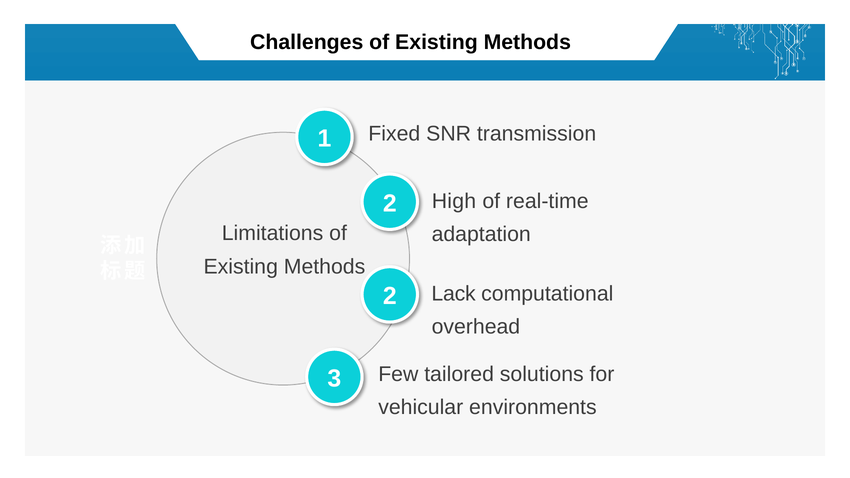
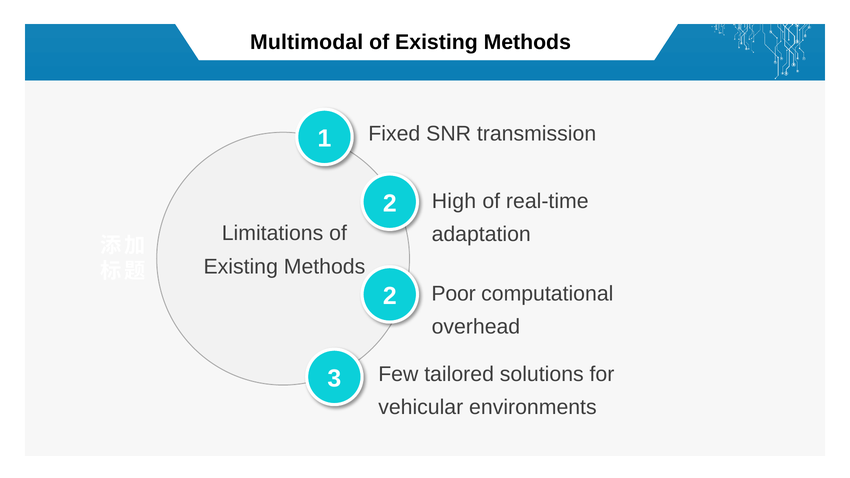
Challenges: Challenges -> Multimodal (307, 42)
Lack: Lack -> Poor (454, 294)
